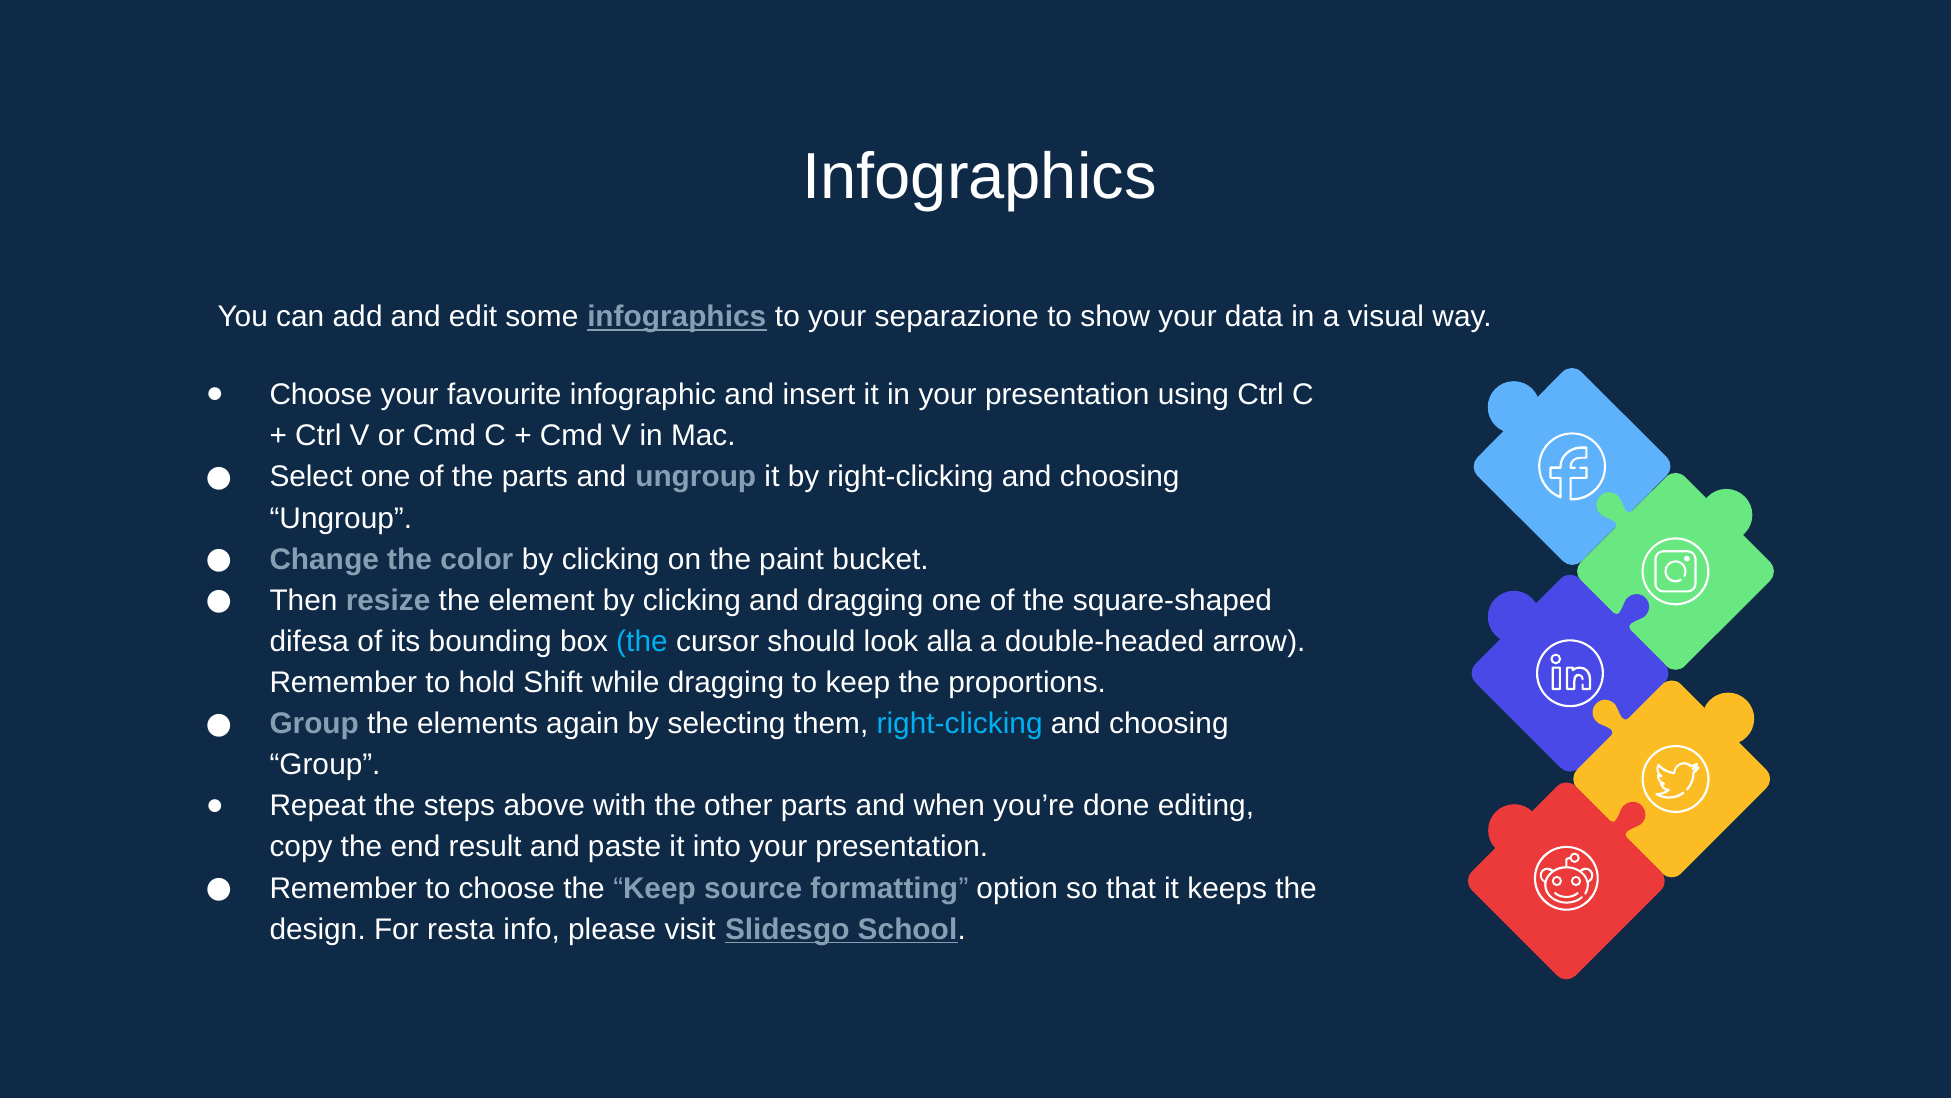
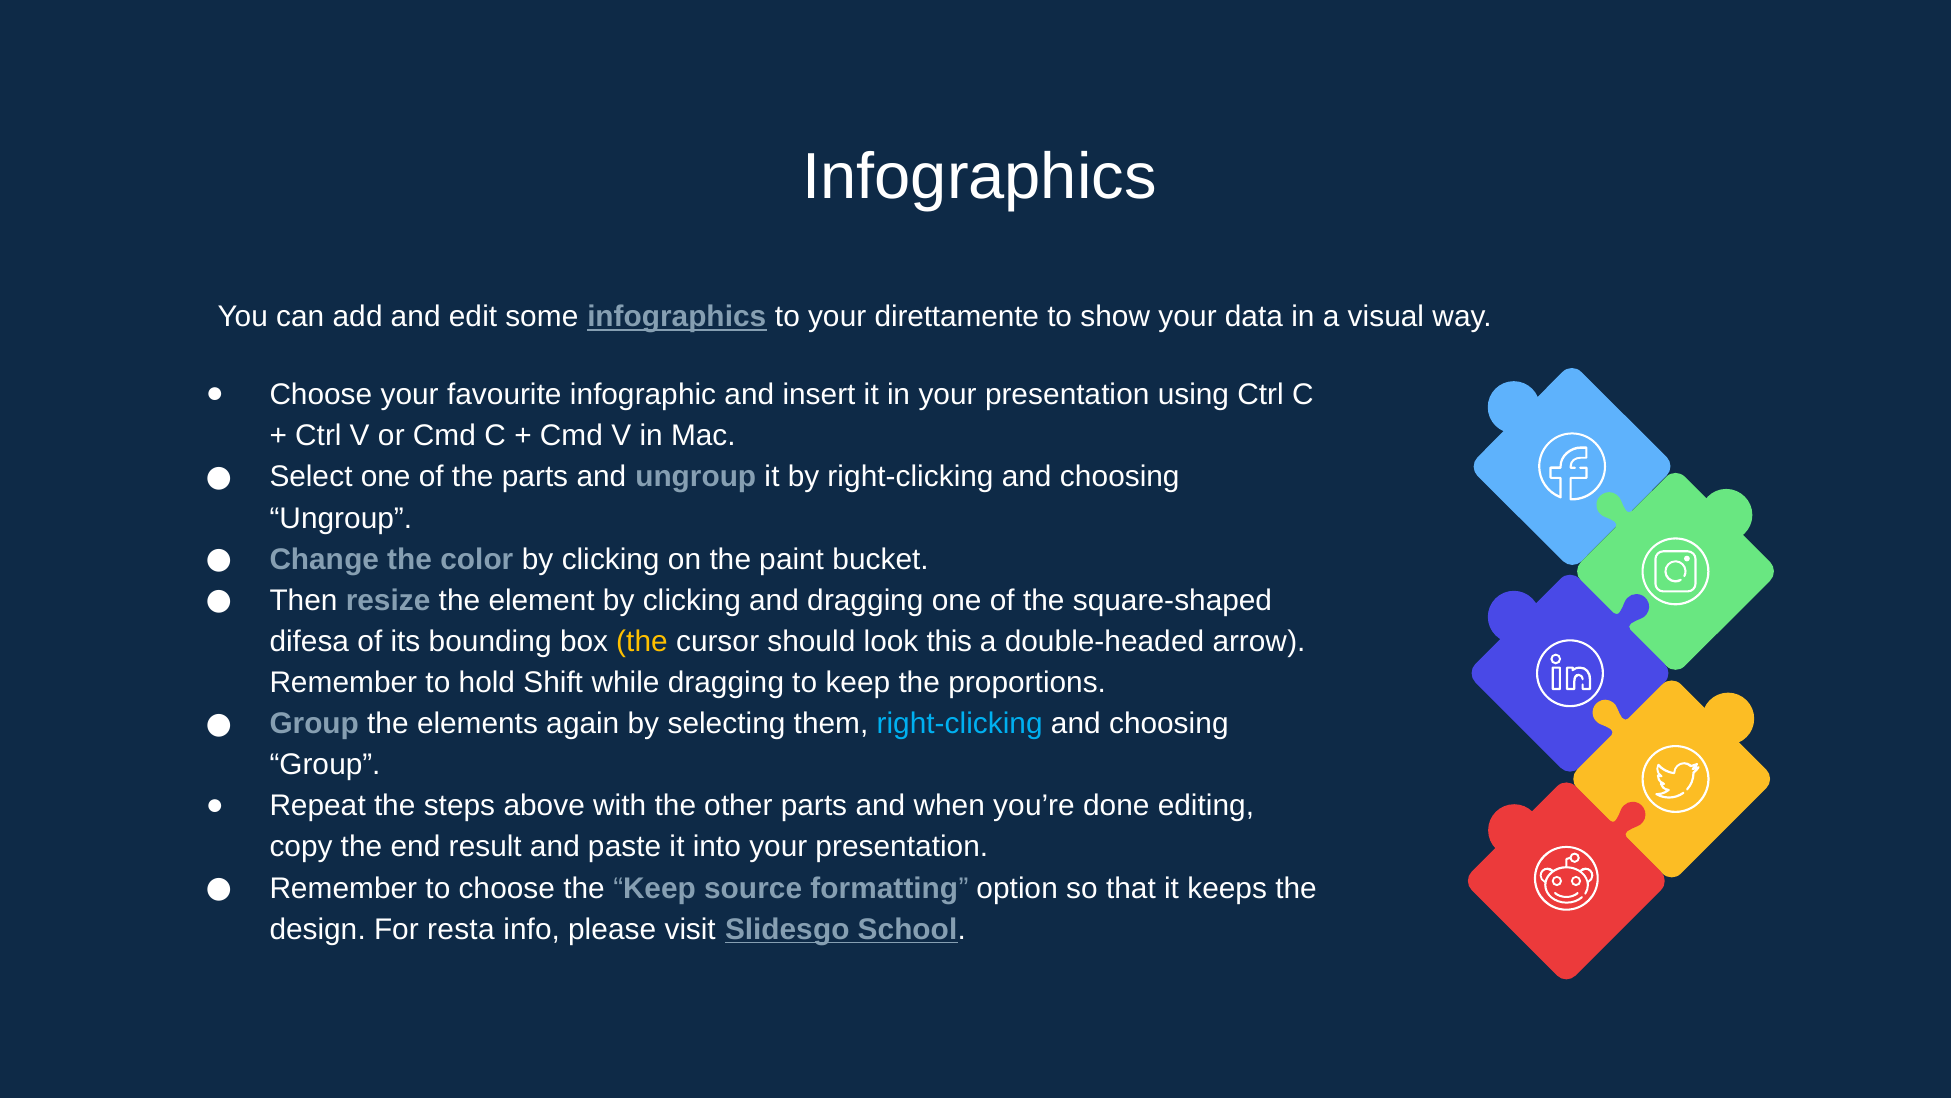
separazione: separazione -> direttamente (957, 317)
the colour: light blue -> yellow (642, 641)
alla: alla -> this (949, 641)
